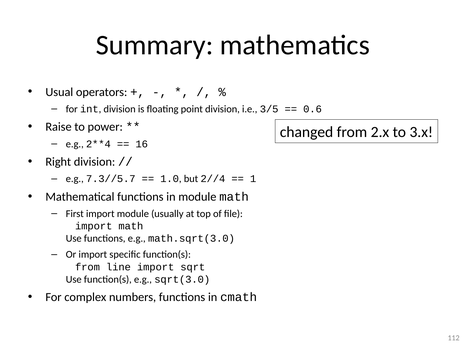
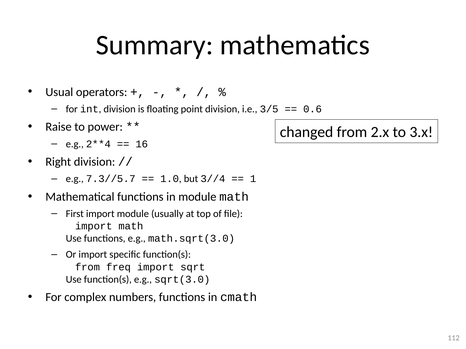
2//4: 2//4 -> 3//4 (213, 179)
line: line -> freq (118, 267)
